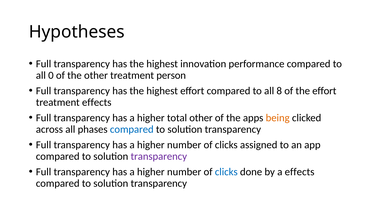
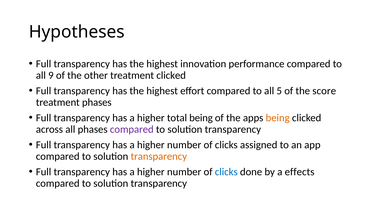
0: 0 -> 9 (51, 75)
treatment person: person -> clicked (171, 75)
8: 8 -> 5 (279, 91)
the effort: effort -> score (324, 91)
treatment effects: effects -> phases (97, 102)
total other: other -> being (201, 118)
compared colour: blue -> purple (132, 129)
transparency colour: purple -> orange (159, 156)
